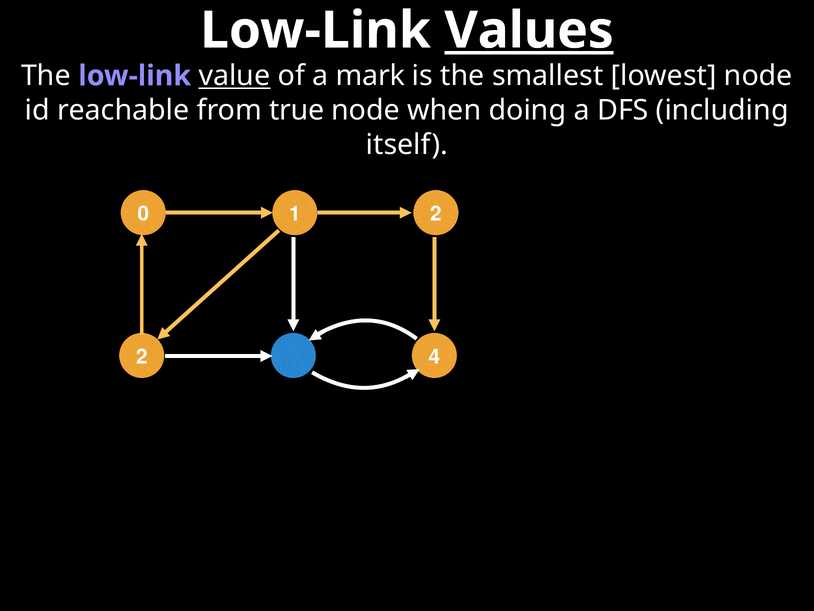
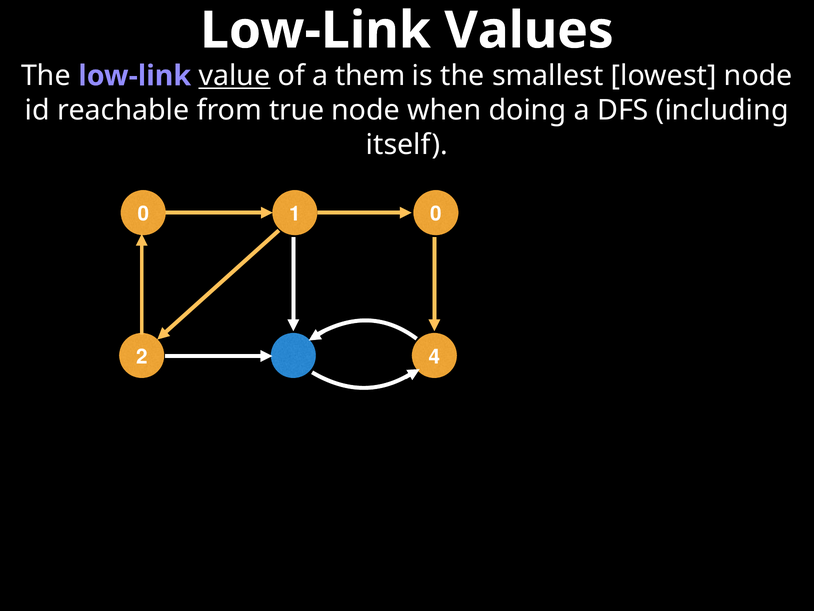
Values underline: present -> none (529, 31)
mark: mark -> them (370, 76)
0 2: 2 -> 0 (436, 214)
